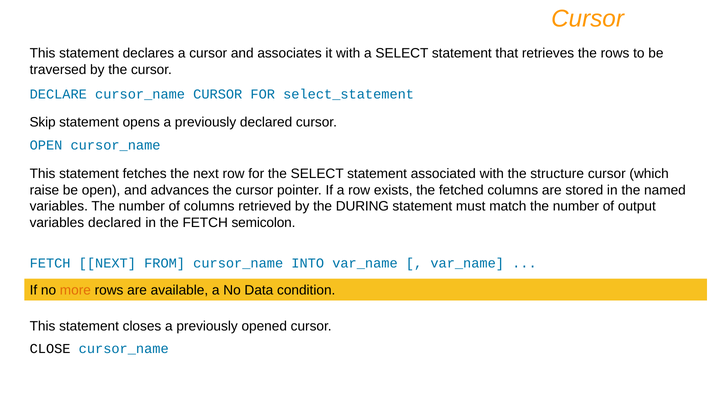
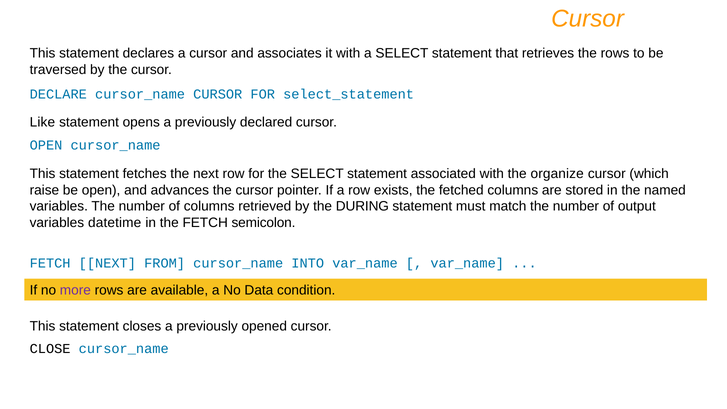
Skip: Skip -> Like (42, 122)
structure: structure -> organize (557, 174)
variables declared: declared -> datetime (115, 223)
more colour: orange -> purple (75, 290)
